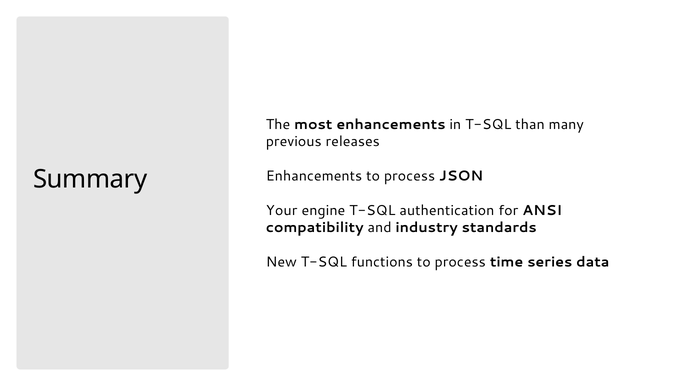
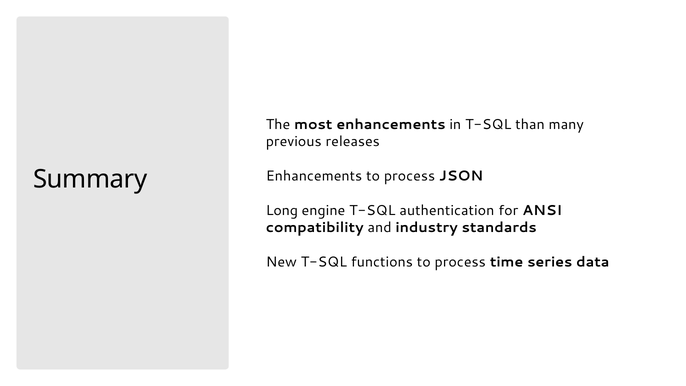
Your: Your -> Long (282, 210)
